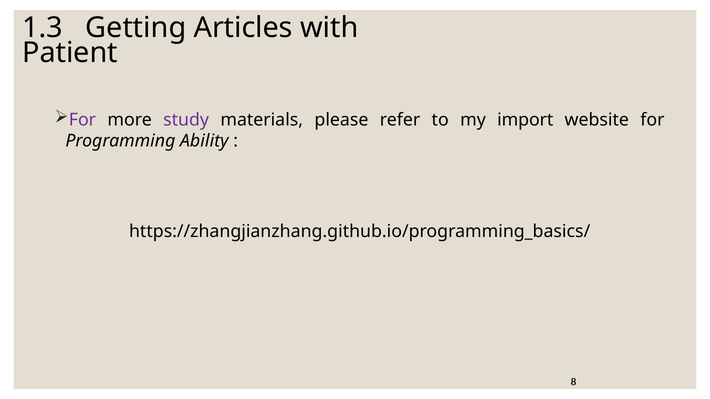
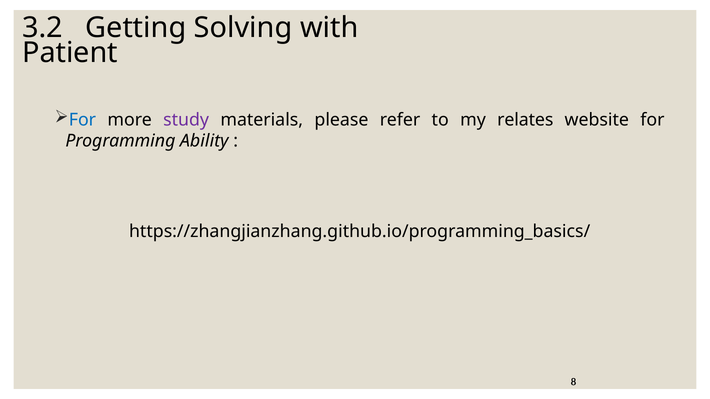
1.3: 1.3 -> 3.2 (43, 28)
Articles: Articles -> Solving (243, 28)
For colour: purple -> blue (82, 120)
import: import -> relates (525, 120)
